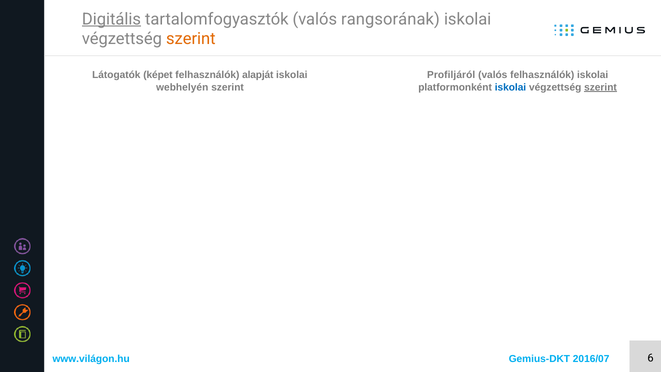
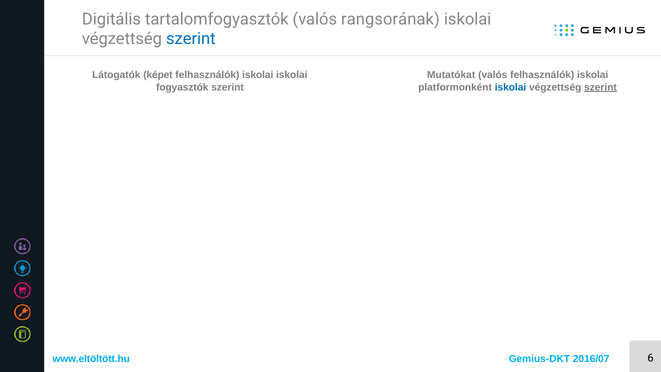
Digitális underline: present -> none (111, 19)
szerint colour: orange -> blue (191, 39)
alapját: alapját -> iskolai (258, 75)
Profiljáról: Profiljáról -> Mutatókat (451, 75)
webhelyén: webhelyén -> fogyasztók (182, 87)
www.világon.hu: www.világon.hu -> www.eltöltött.hu (91, 359)
